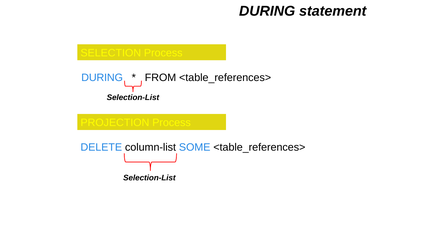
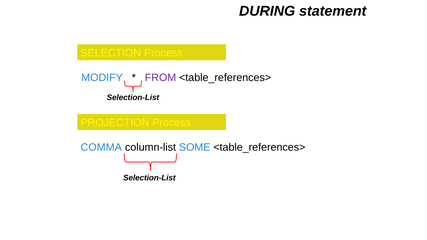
DURING: DURING -> MODIFY (102, 78)
FROM colour: black -> purple (160, 78)
DELETE: DELETE -> COMMA (101, 148)
